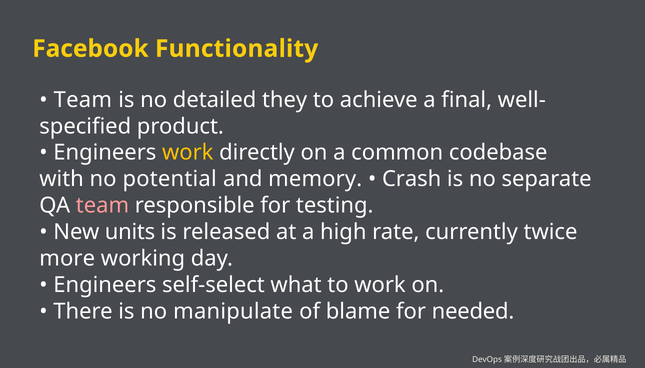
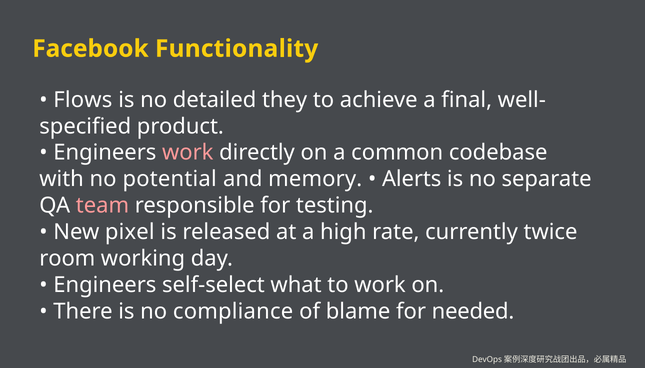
Team: Team -> Flows (83, 100)
work colour: yellow -> pink (188, 153)
Crash: Crash -> Alerts (412, 179)
units: units -> pixel (130, 232)
more: more -> room (67, 258)
manipulate: manipulate -> compliance (233, 311)
